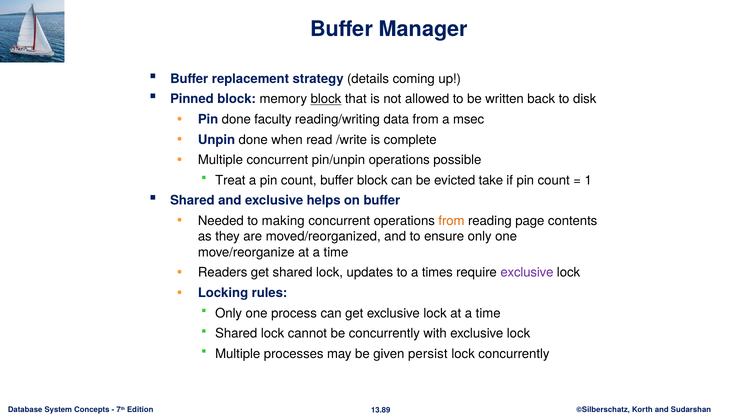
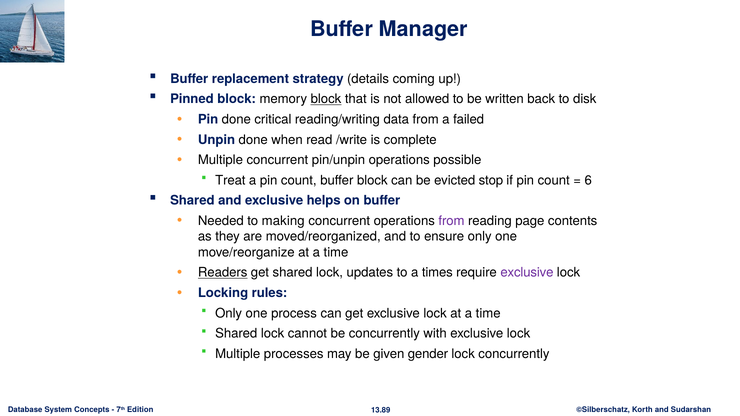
faculty: faculty -> critical (273, 119)
msec: msec -> failed (469, 119)
take: take -> stop (491, 180)
1: 1 -> 6 (588, 180)
from colour: orange -> purple (451, 221)
Readers underline: none -> present (223, 273)
persist: persist -> gender (428, 354)
